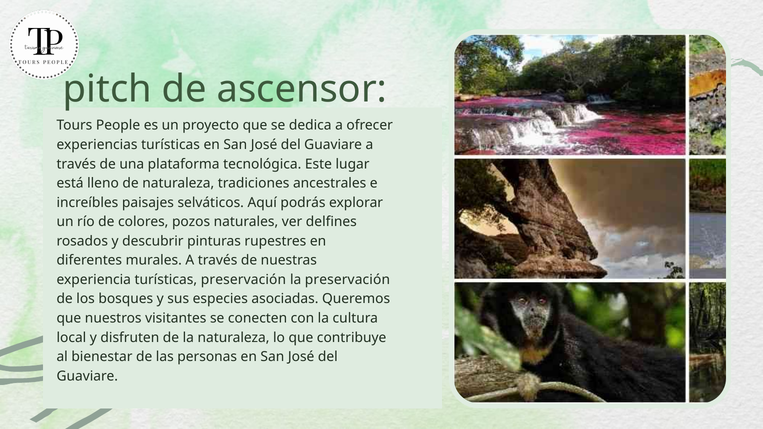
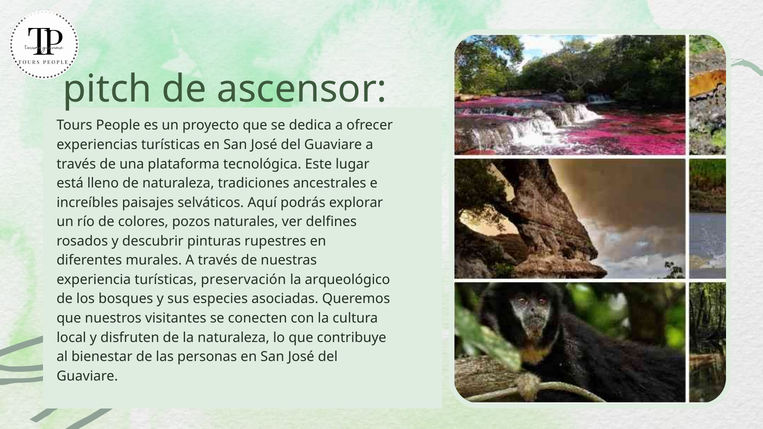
la preservación: preservación -> arqueológico (348, 280)
